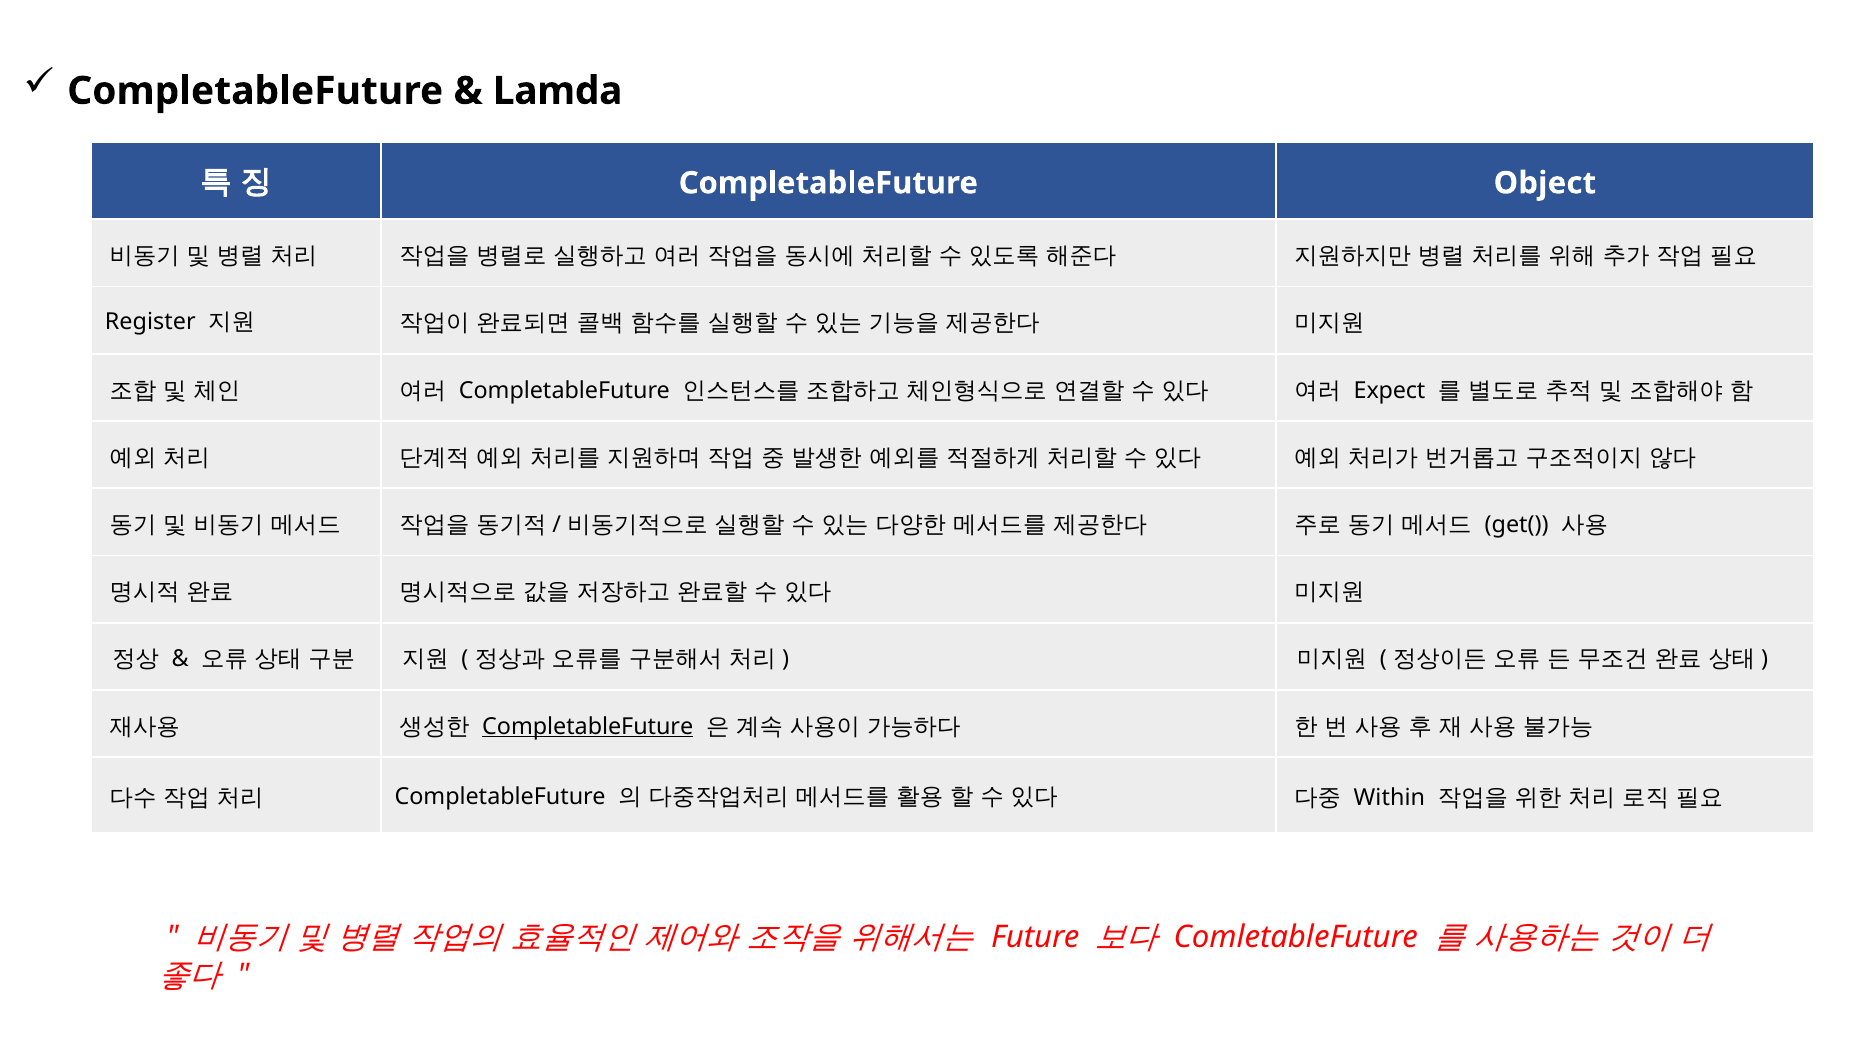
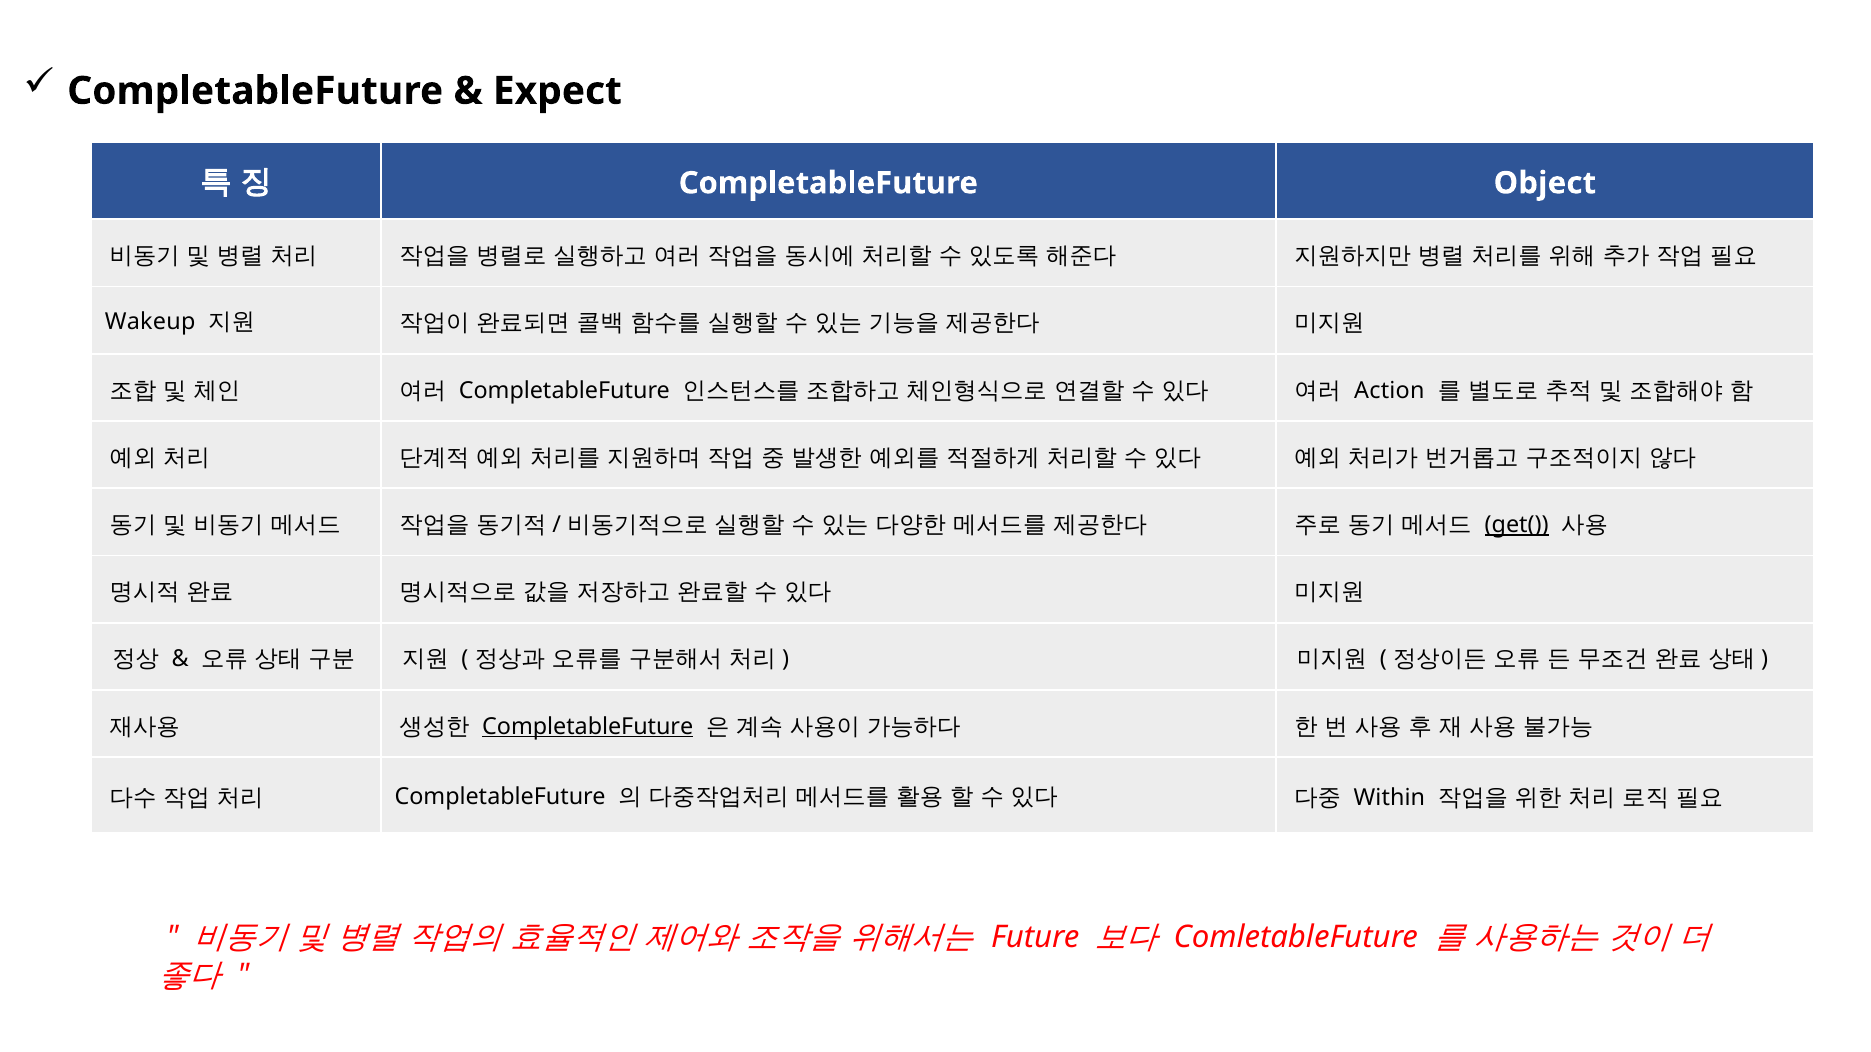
Lamda: Lamda -> Expect (557, 91)
Register: Register -> Wakeup (150, 322)
Expect: Expect -> Action (1389, 391)
get( underline: none -> present (1517, 525)
